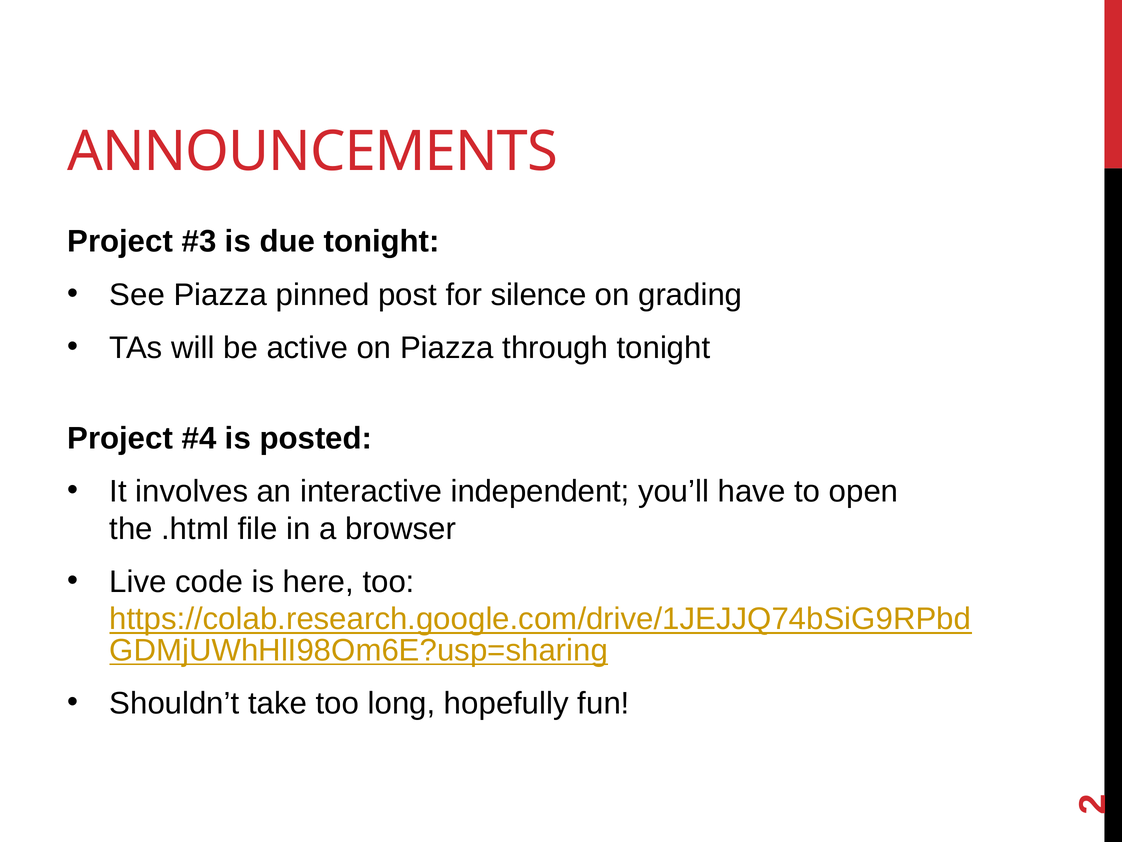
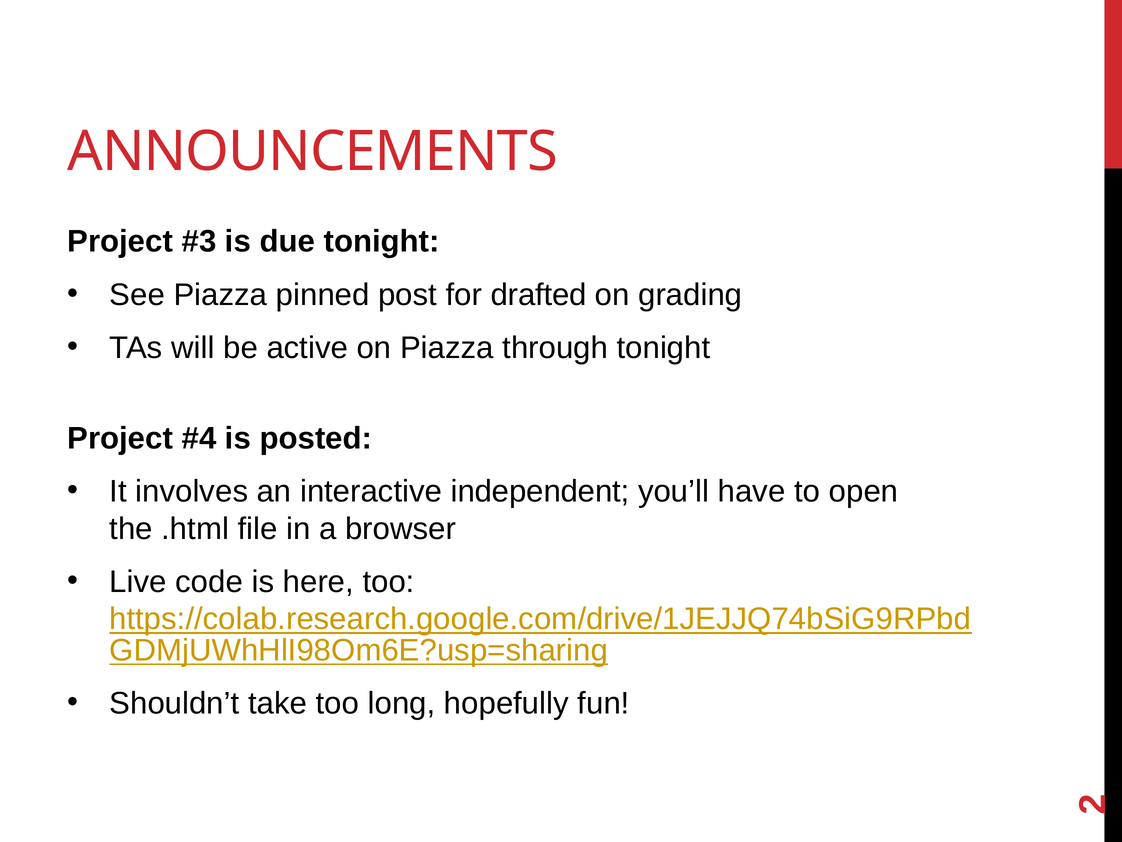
silence: silence -> drafted (539, 295)
